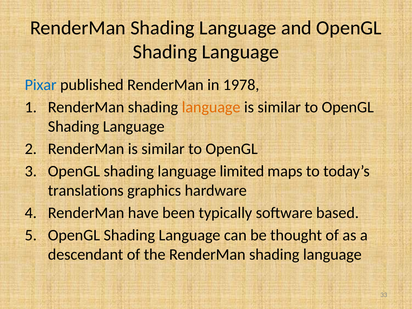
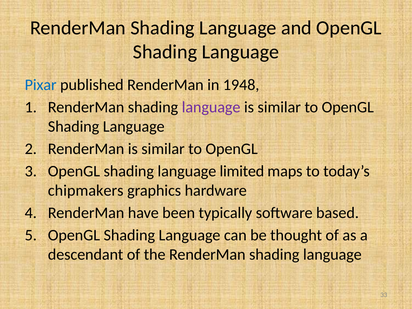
1978: 1978 -> 1948 (241, 85)
language colour: orange -> purple (211, 107)
translations: translations -> chipmakers (86, 190)
